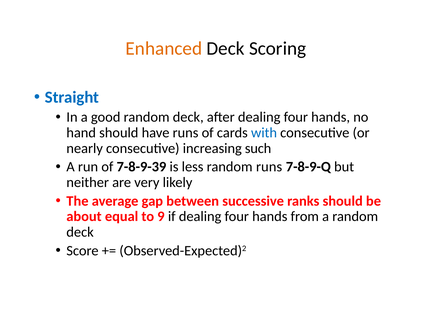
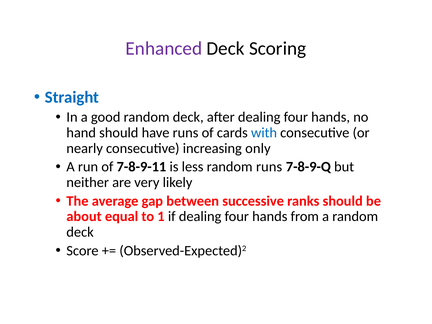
Enhanced colour: orange -> purple (164, 48)
such: such -> only (258, 148)
7-8-9-39: 7-8-9-39 -> 7-8-9-11 (141, 167)
9: 9 -> 1 (161, 217)
